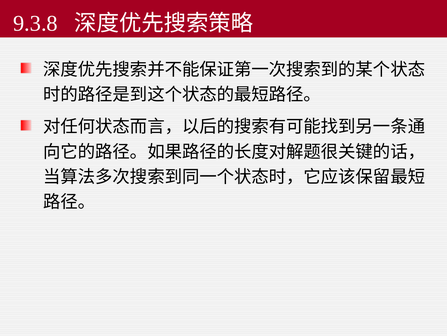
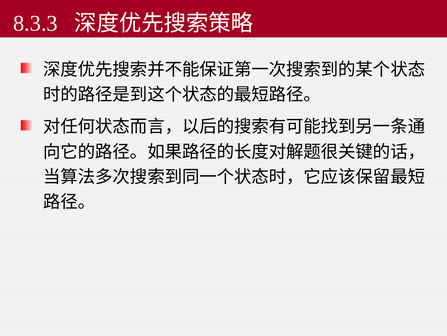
9.3.8: 9.3.8 -> 8.3.3 (35, 23)
